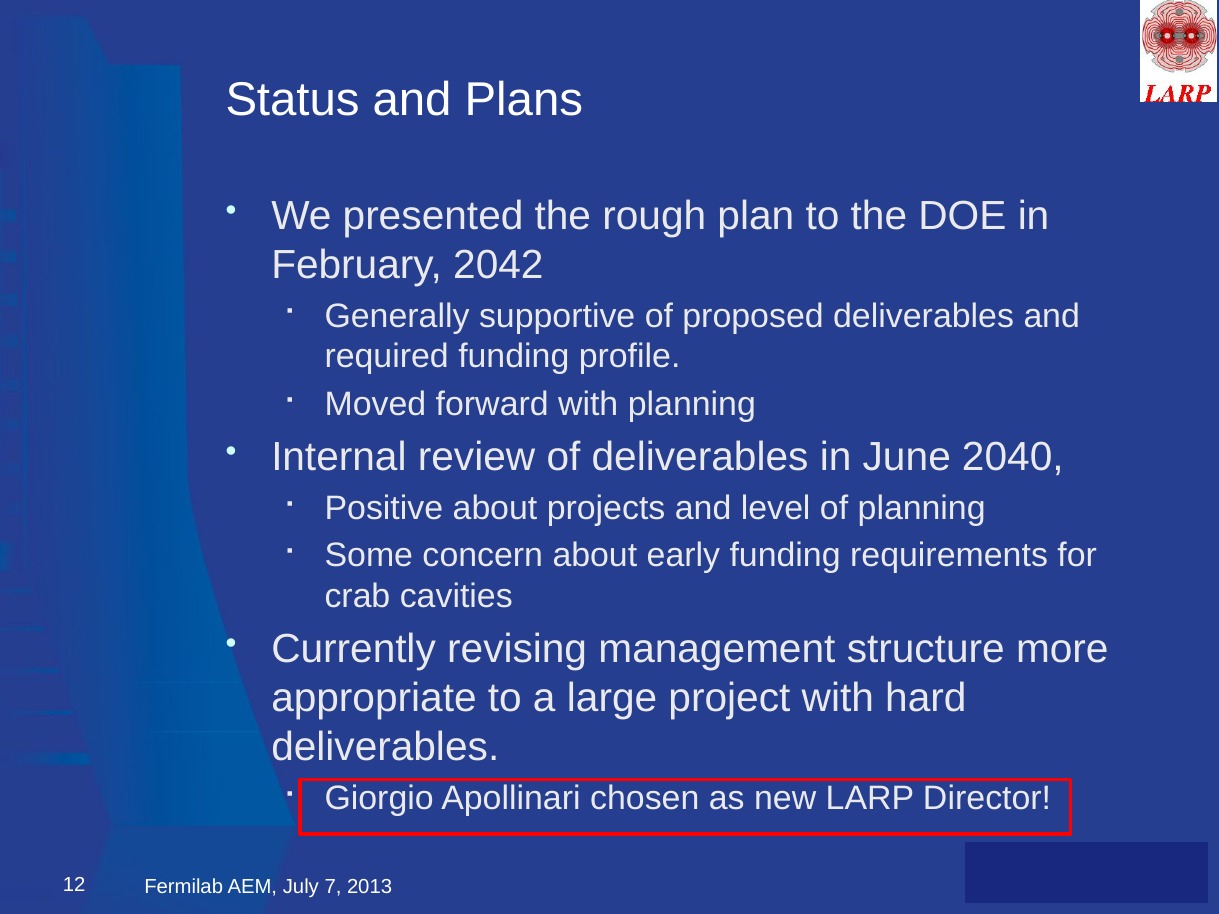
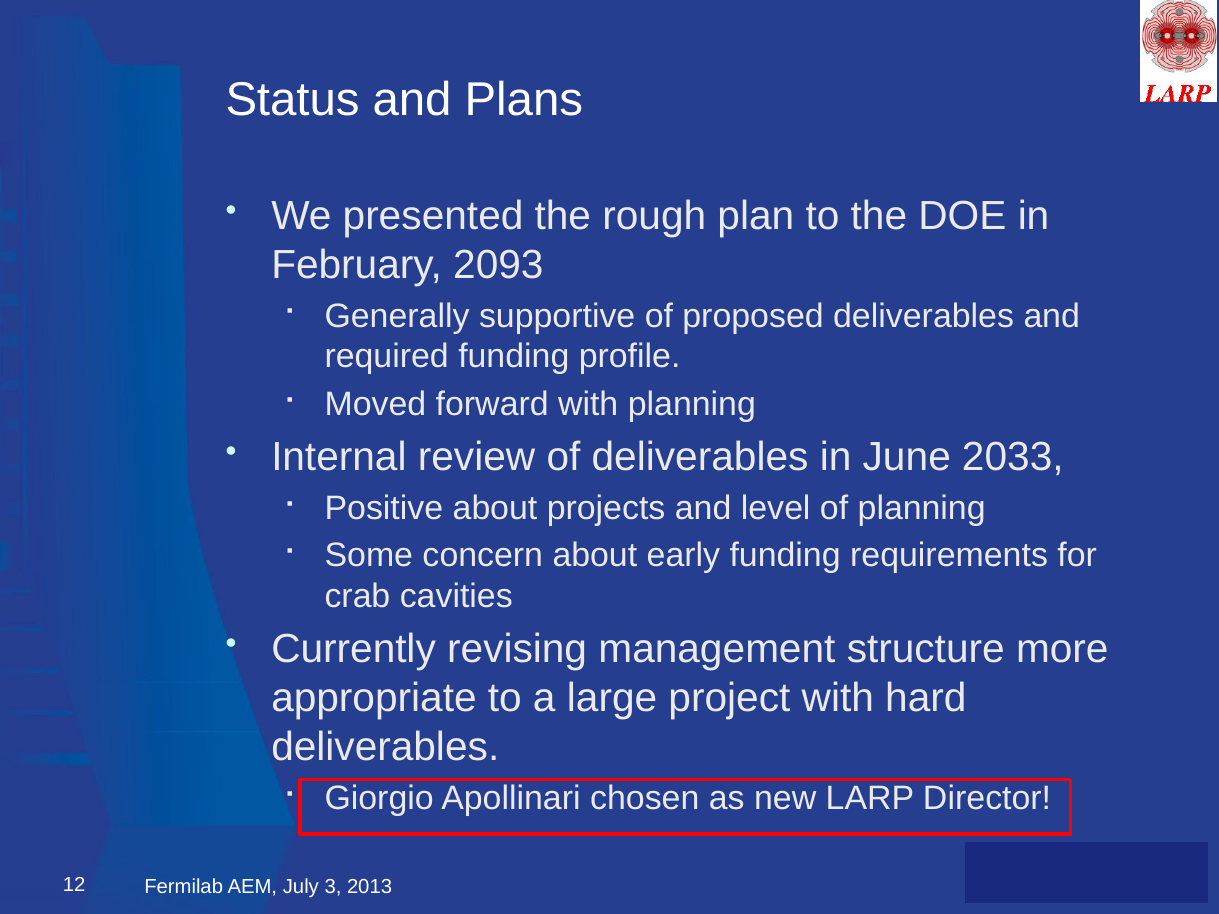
2042: 2042 -> 2093 (498, 265)
2040: 2040 -> 2033 (1013, 457)
7: 7 -> 3 (333, 887)
